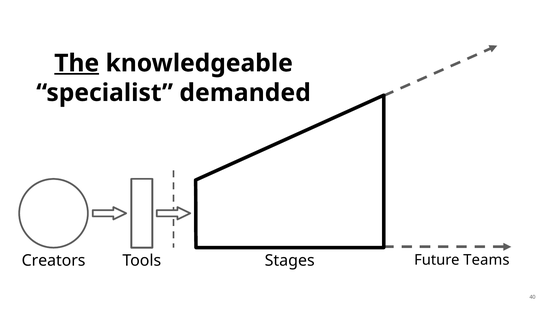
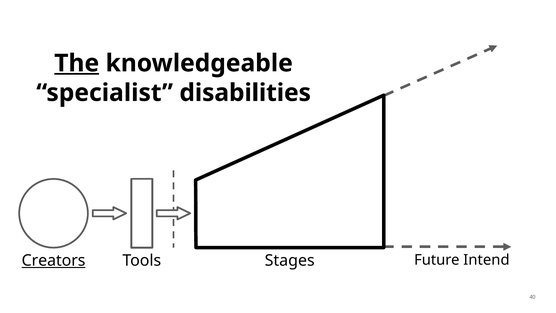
demanded: demanded -> disabilities (245, 93)
Teams: Teams -> Intend (486, 260)
Creators underline: none -> present (54, 260)
